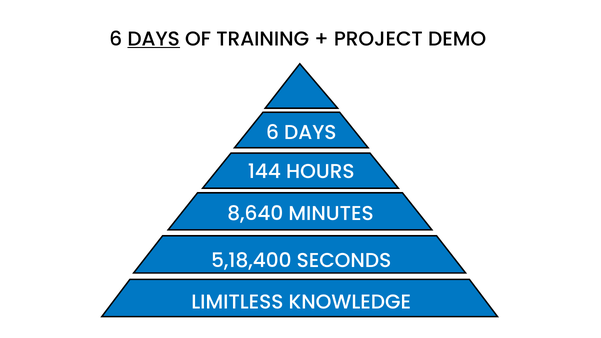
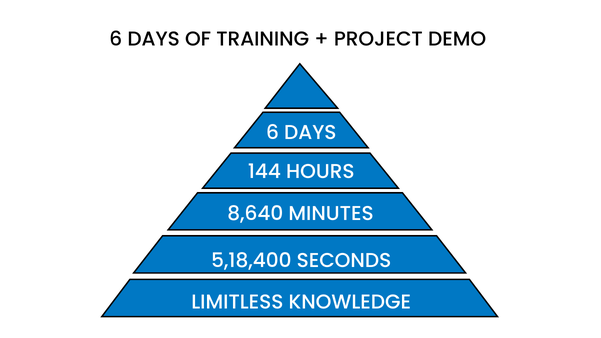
DAYS underline: present -> none (154, 39)
